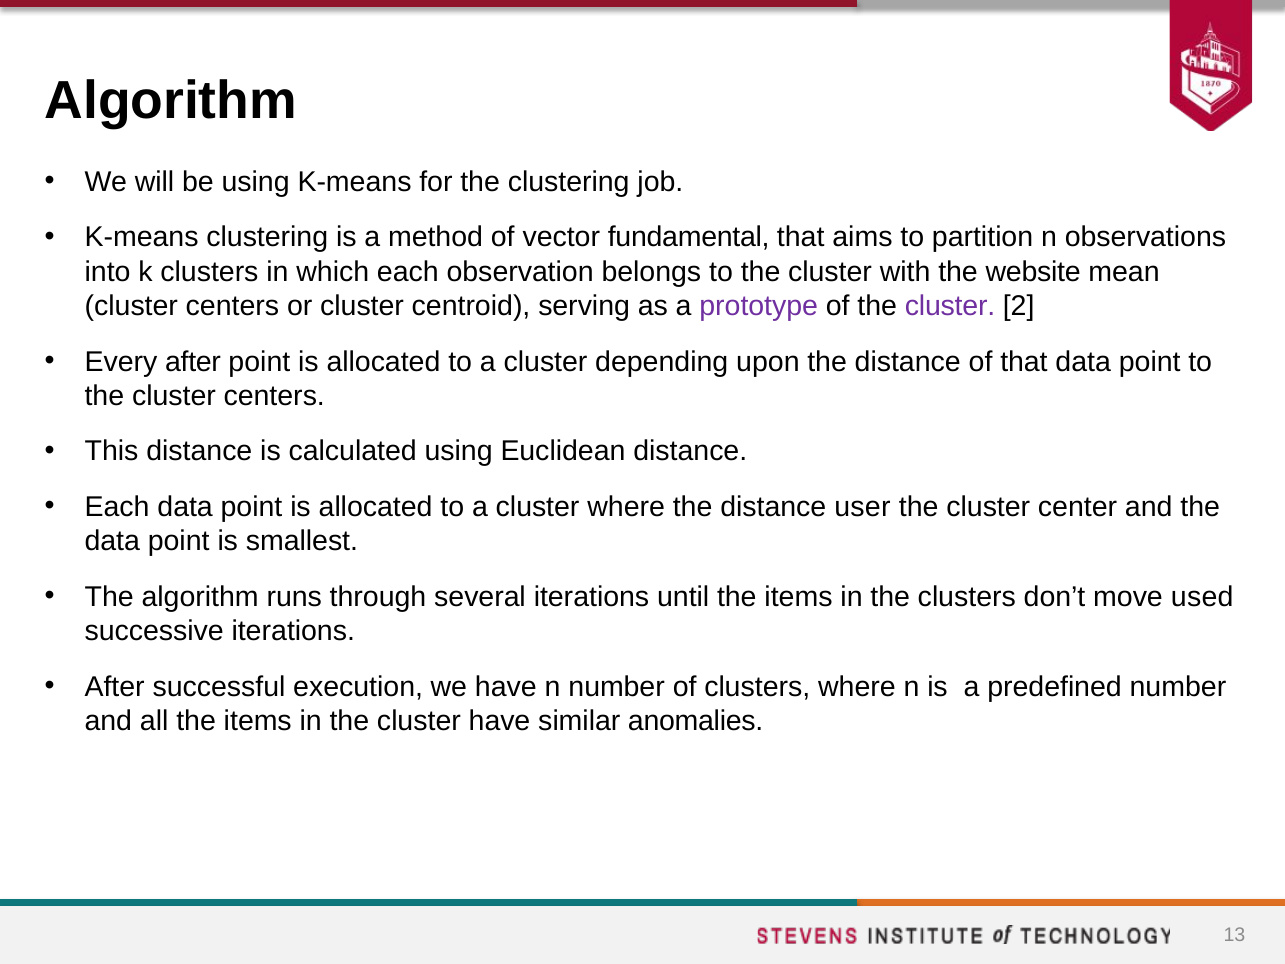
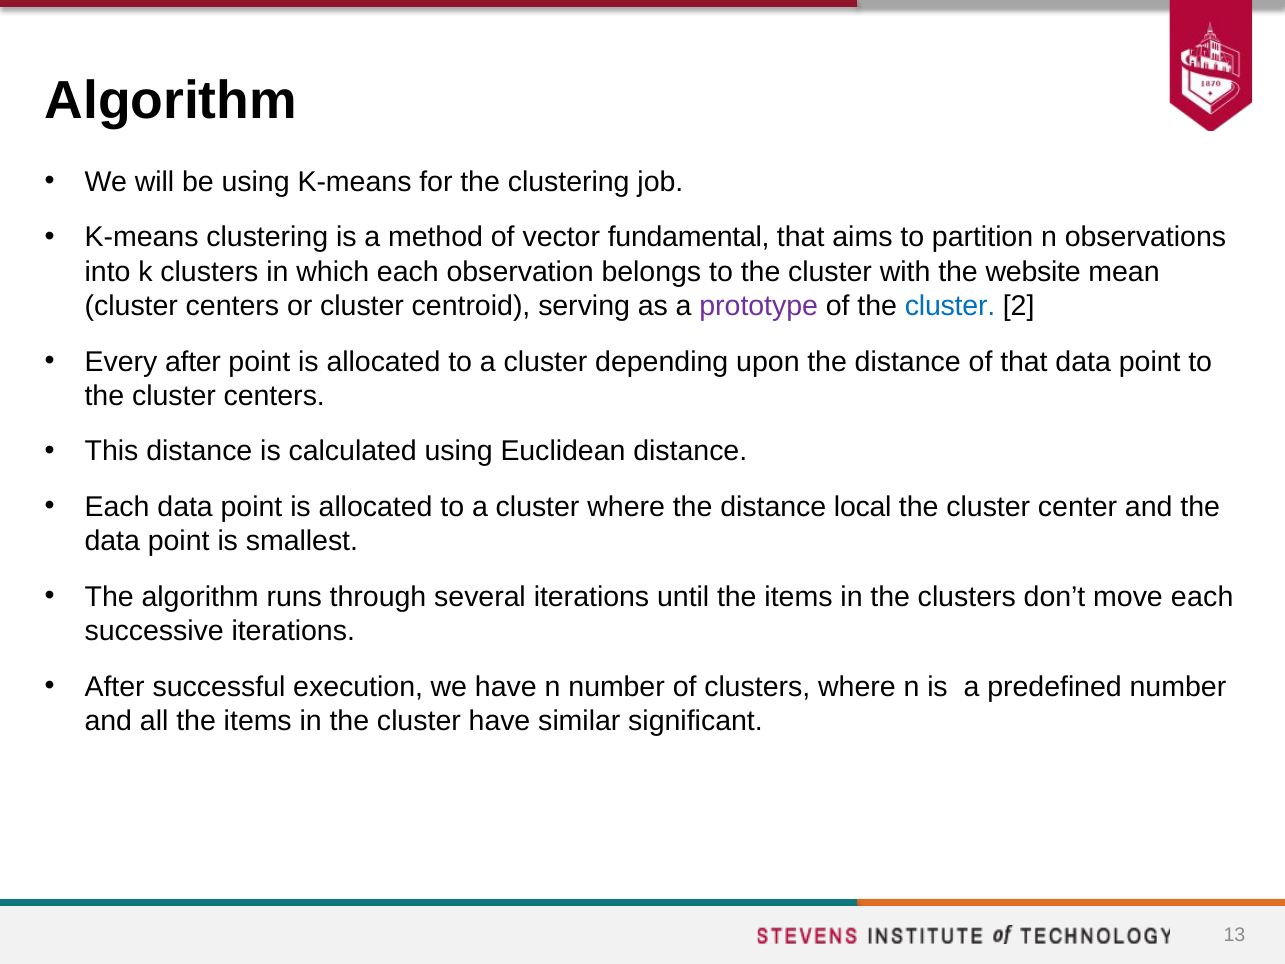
cluster colour: purple -> blue (950, 306)
user: user -> local (863, 507)
move used: used -> each (1202, 597)
anomalies: anomalies -> significant (695, 721)
